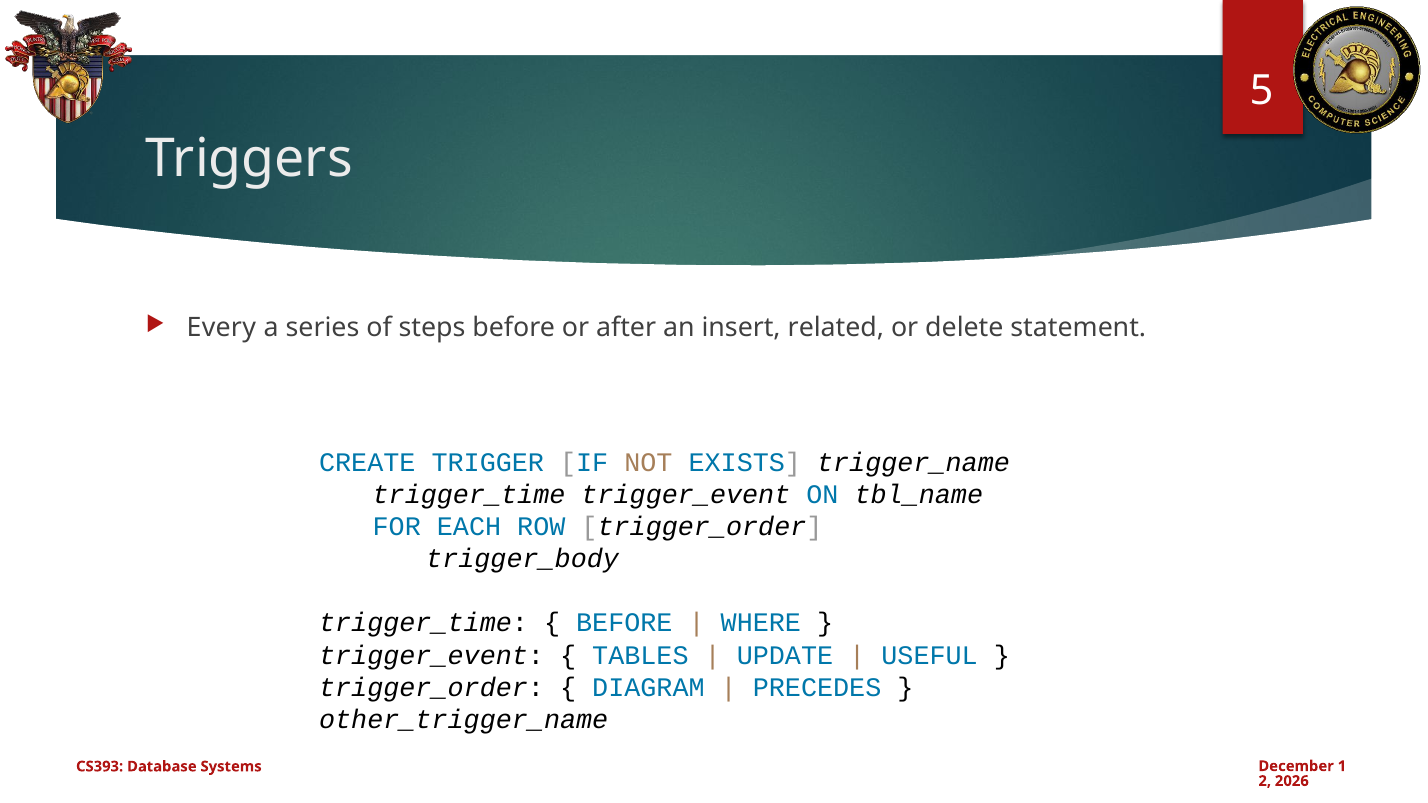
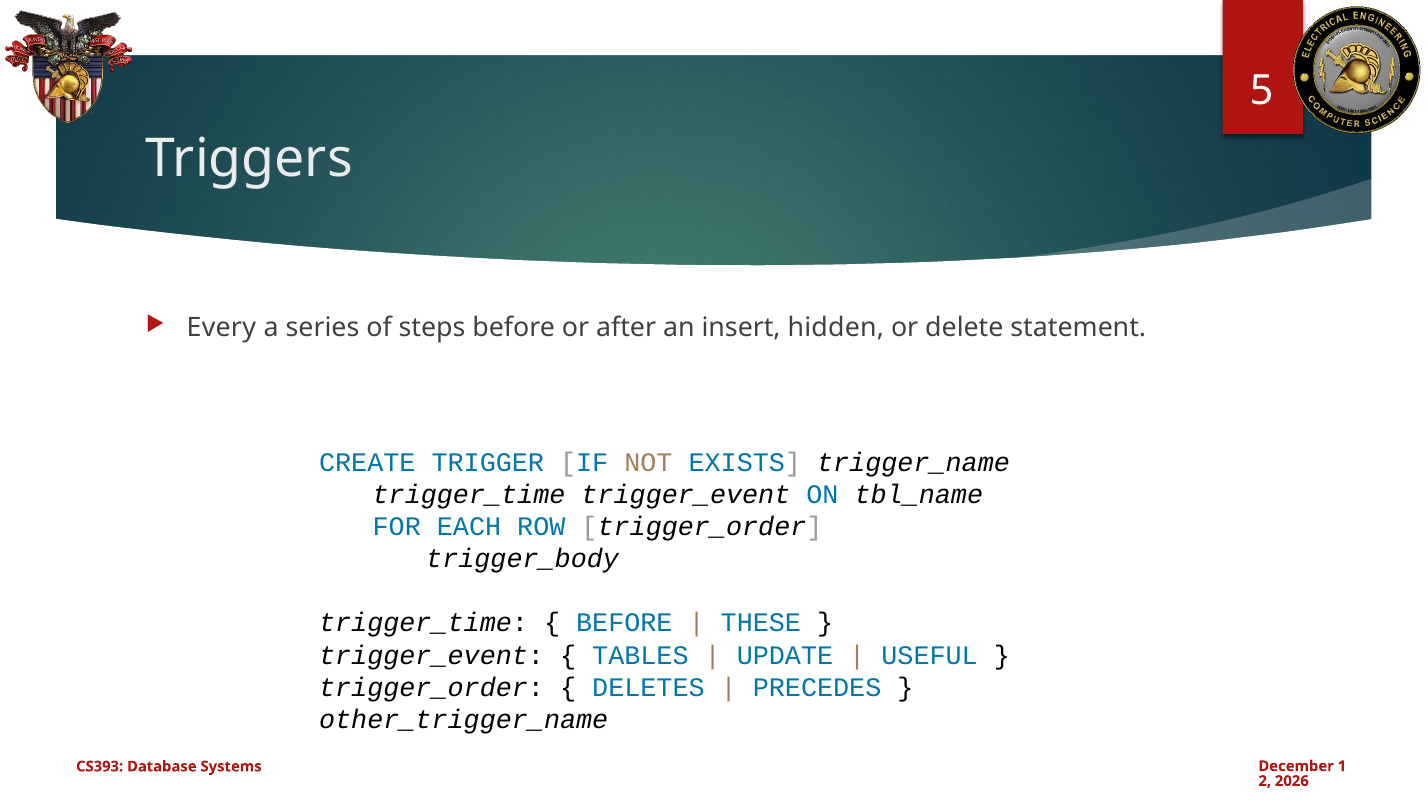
related: related -> hidden (836, 328)
WHERE: WHERE -> THESE (761, 623)
DIAGRAM: DIAGRAM -> DELETES (648, 688)
